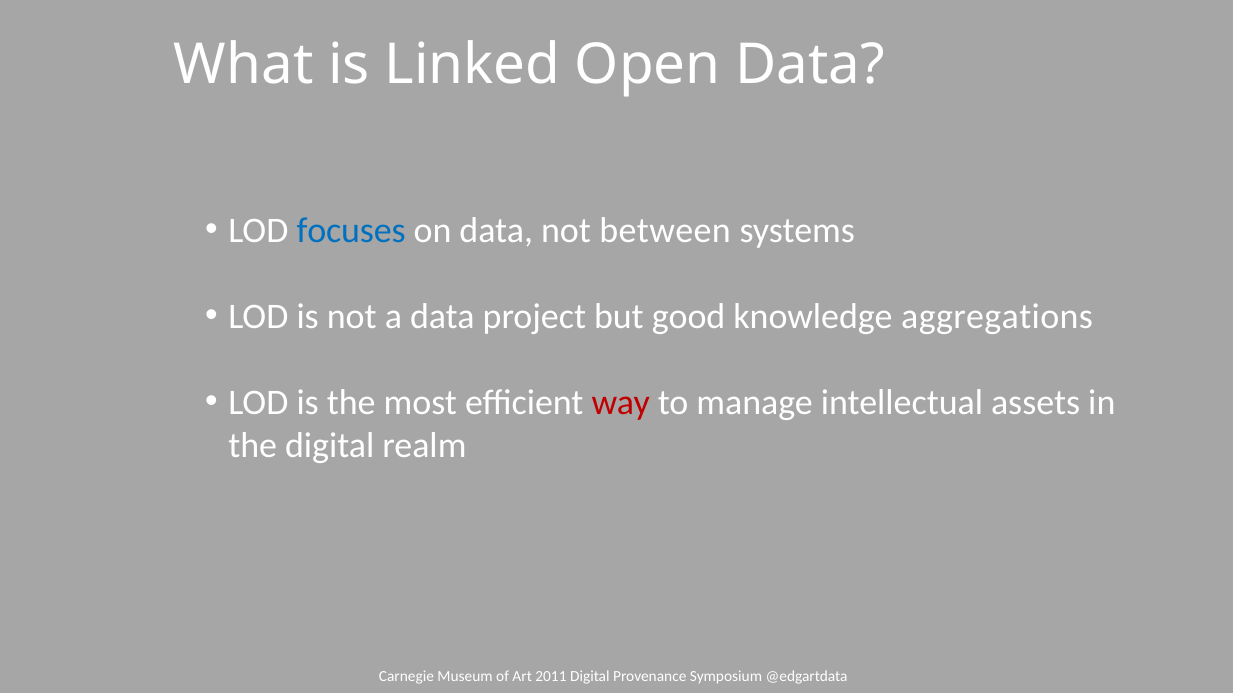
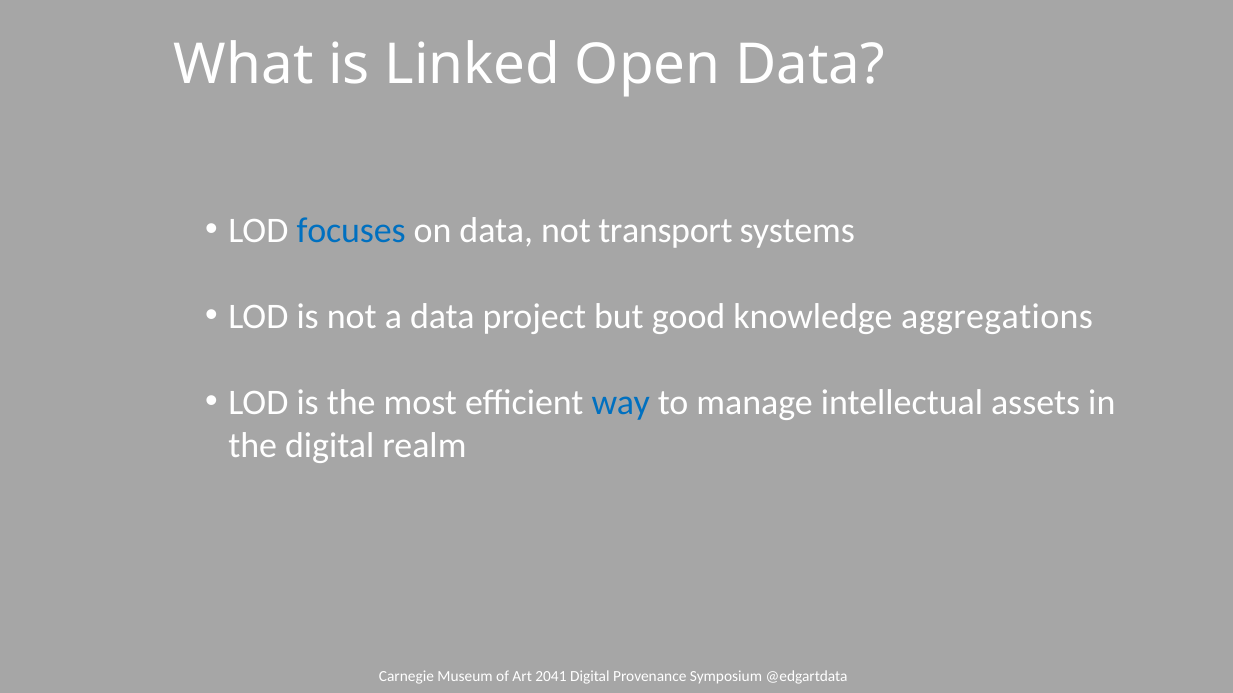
between: between -> transport (665, 231)
way colour: red -> blue (621, 403)
2011: 2011 -> 2041 (551, 677)
